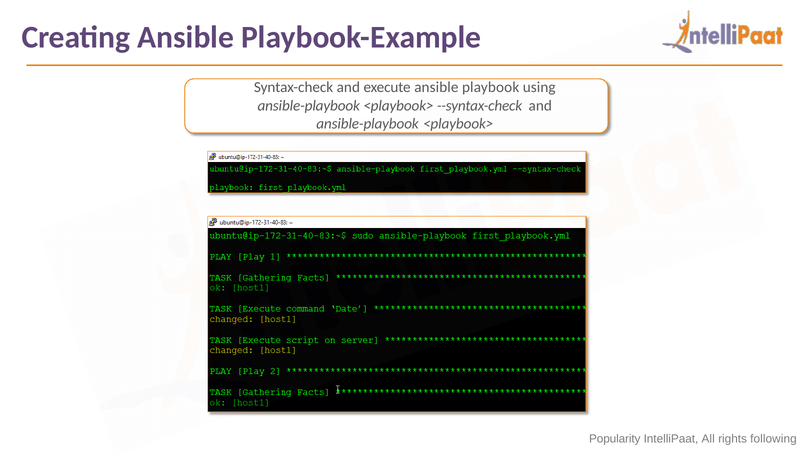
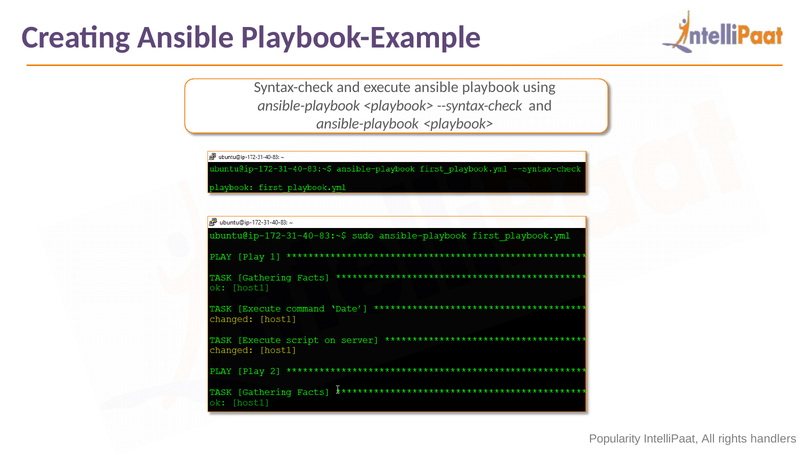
following: following -> handlers (773, 439)
